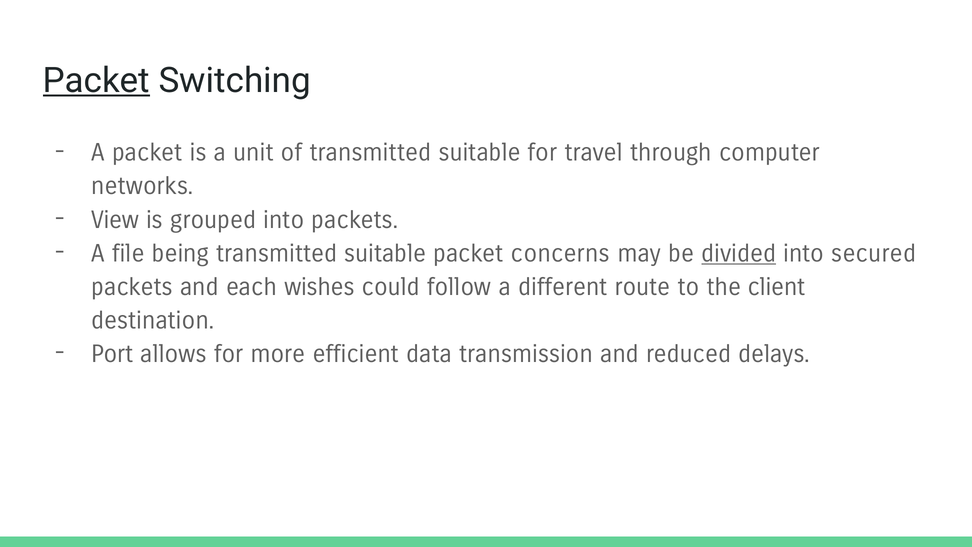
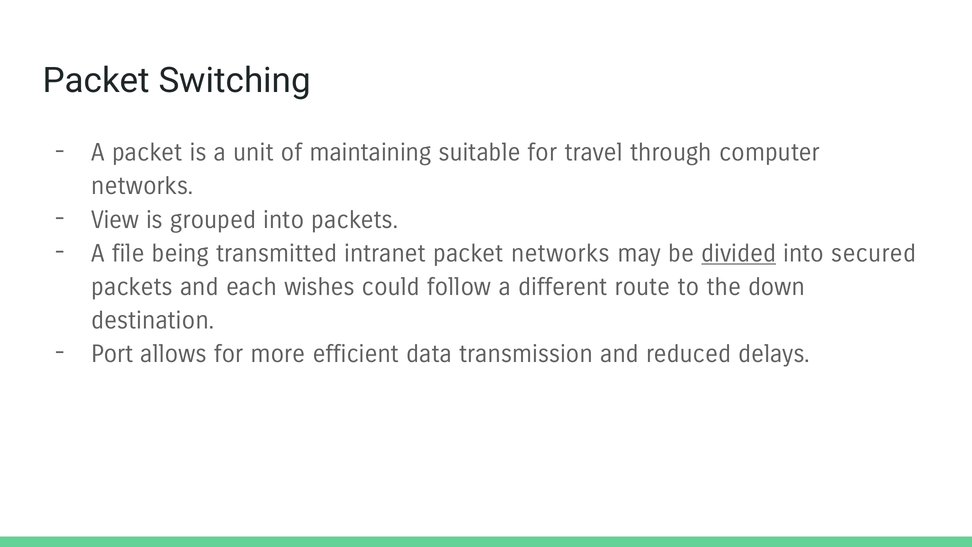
Packet underline: present -> none (96, 81)
of transmitted: transmitted -> maintaining (370, 153)
being transmitted suitable: suitable -> intranet (385, 253)
packet concerns: concerns -> networks (560, 253)
client: client -> down (777, 287)
